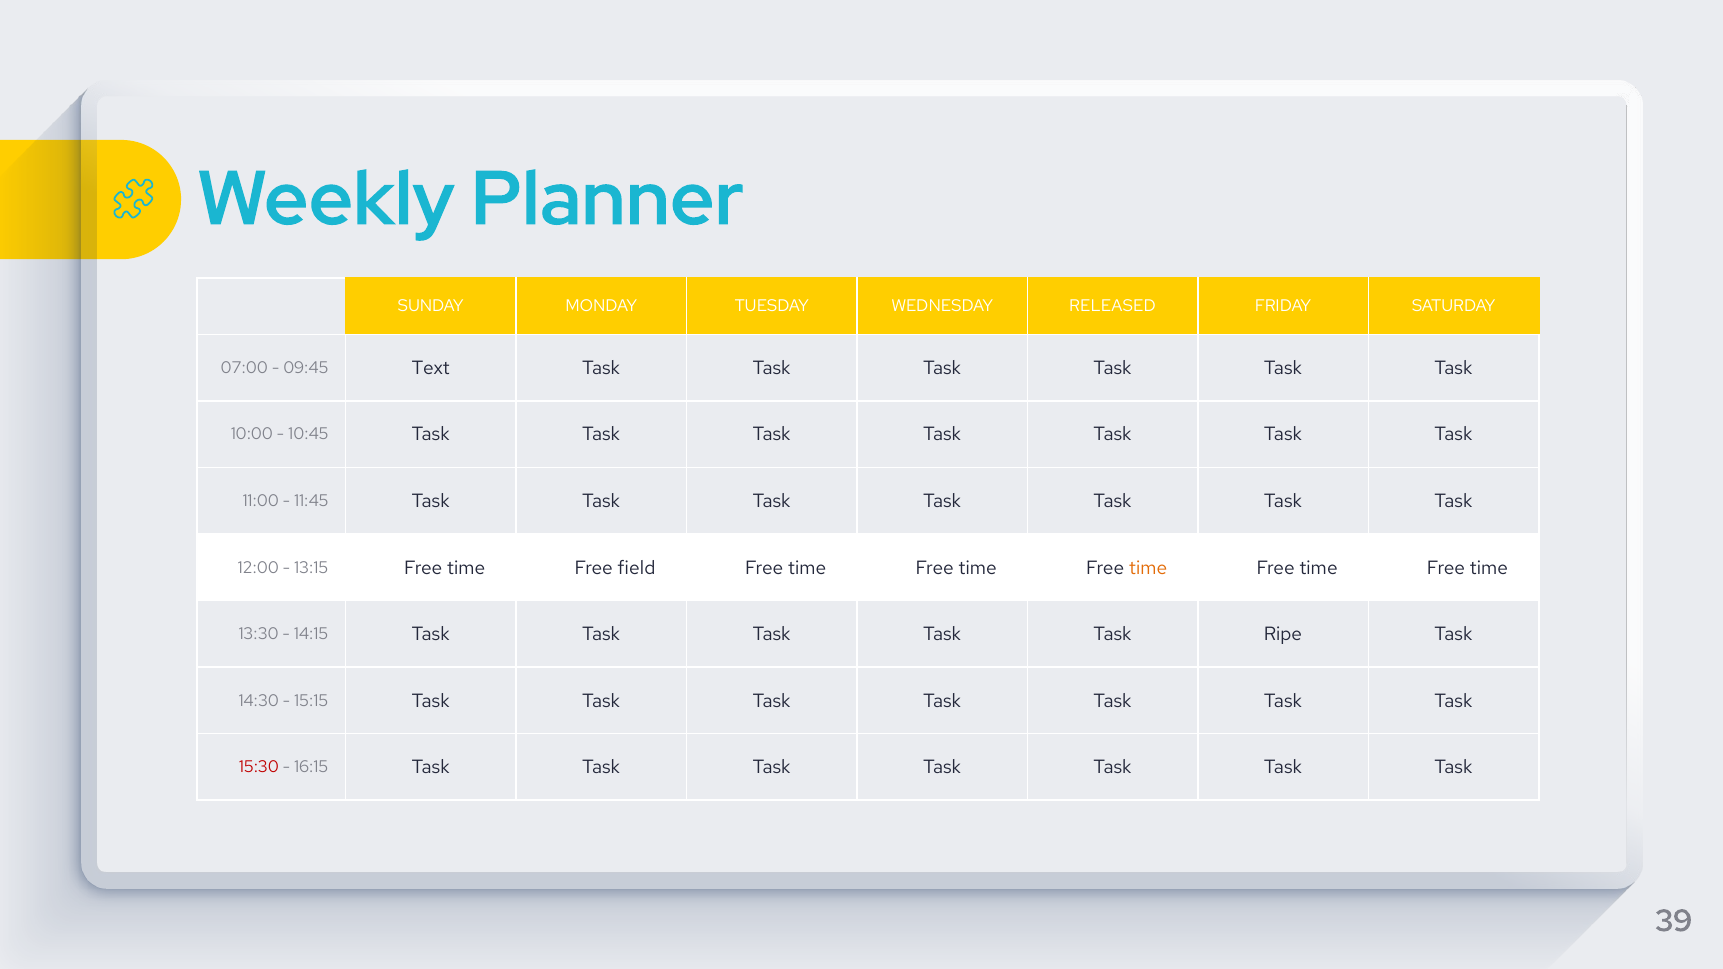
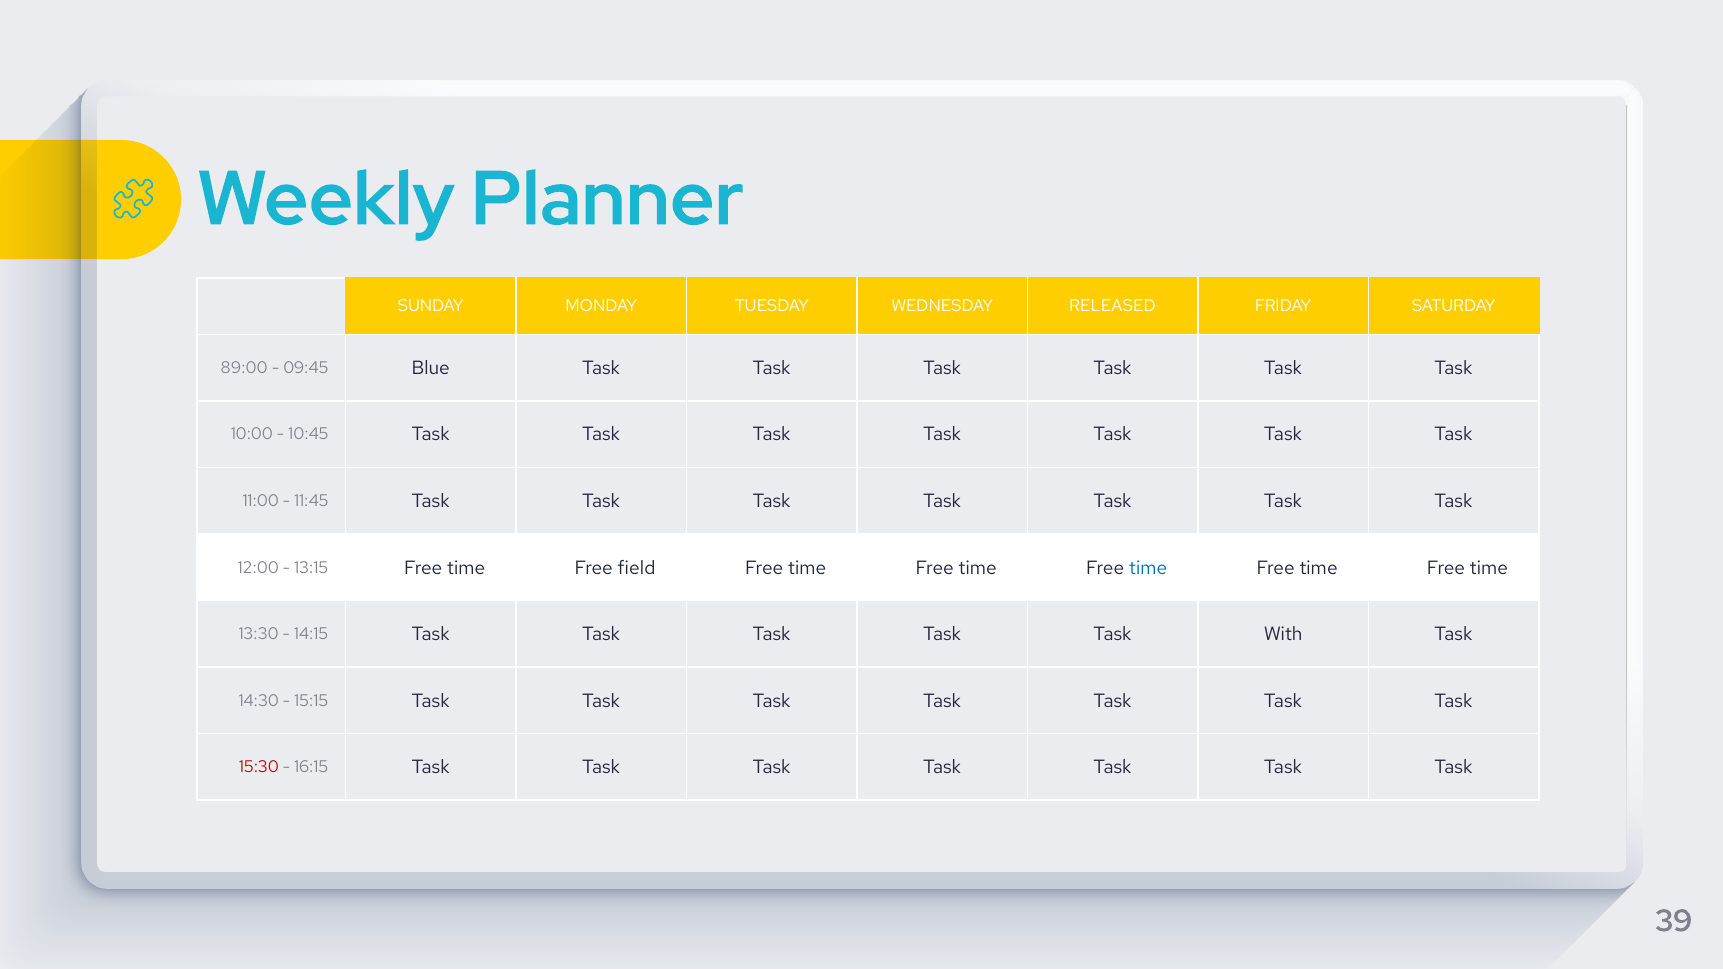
07:00: 07:00 -> 89:00 (244, 368)
Text: Text -> Blue (431, 368)
time colour: orange -> blue (1148, 568)
Ripe: Ripe -> With (1283, 634)
